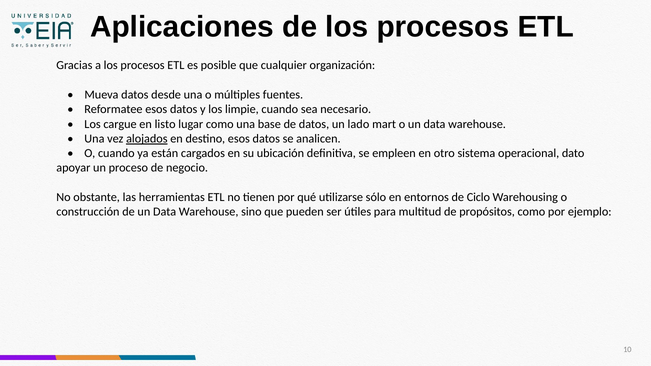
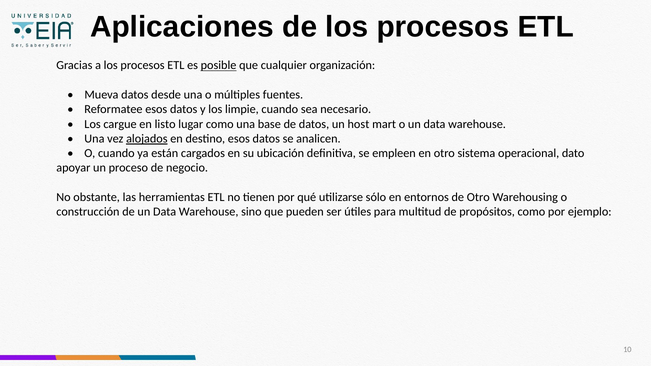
posible underline: none -> present (219, 65)
lado: lado -> host (358, 124)
de Ciclo: Ciclo -> Otro (478, 197)
